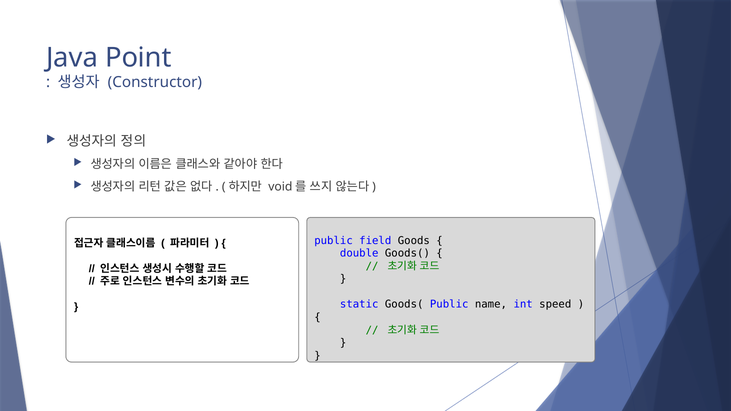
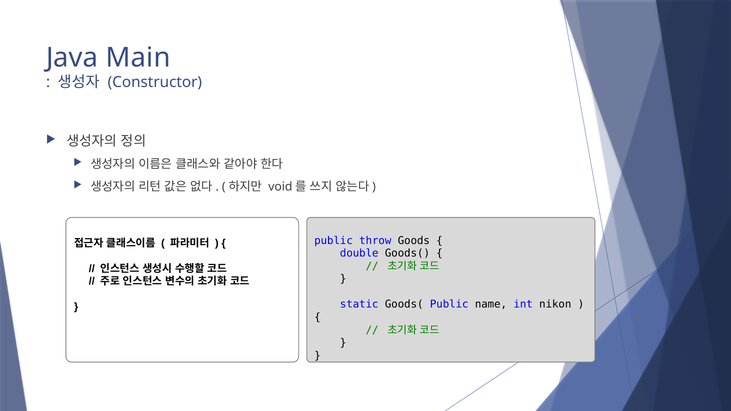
Point: Point -> Main (138, 58)
field: field -> throw (375, 241)
speed: speed -> nikon (555, 305)
